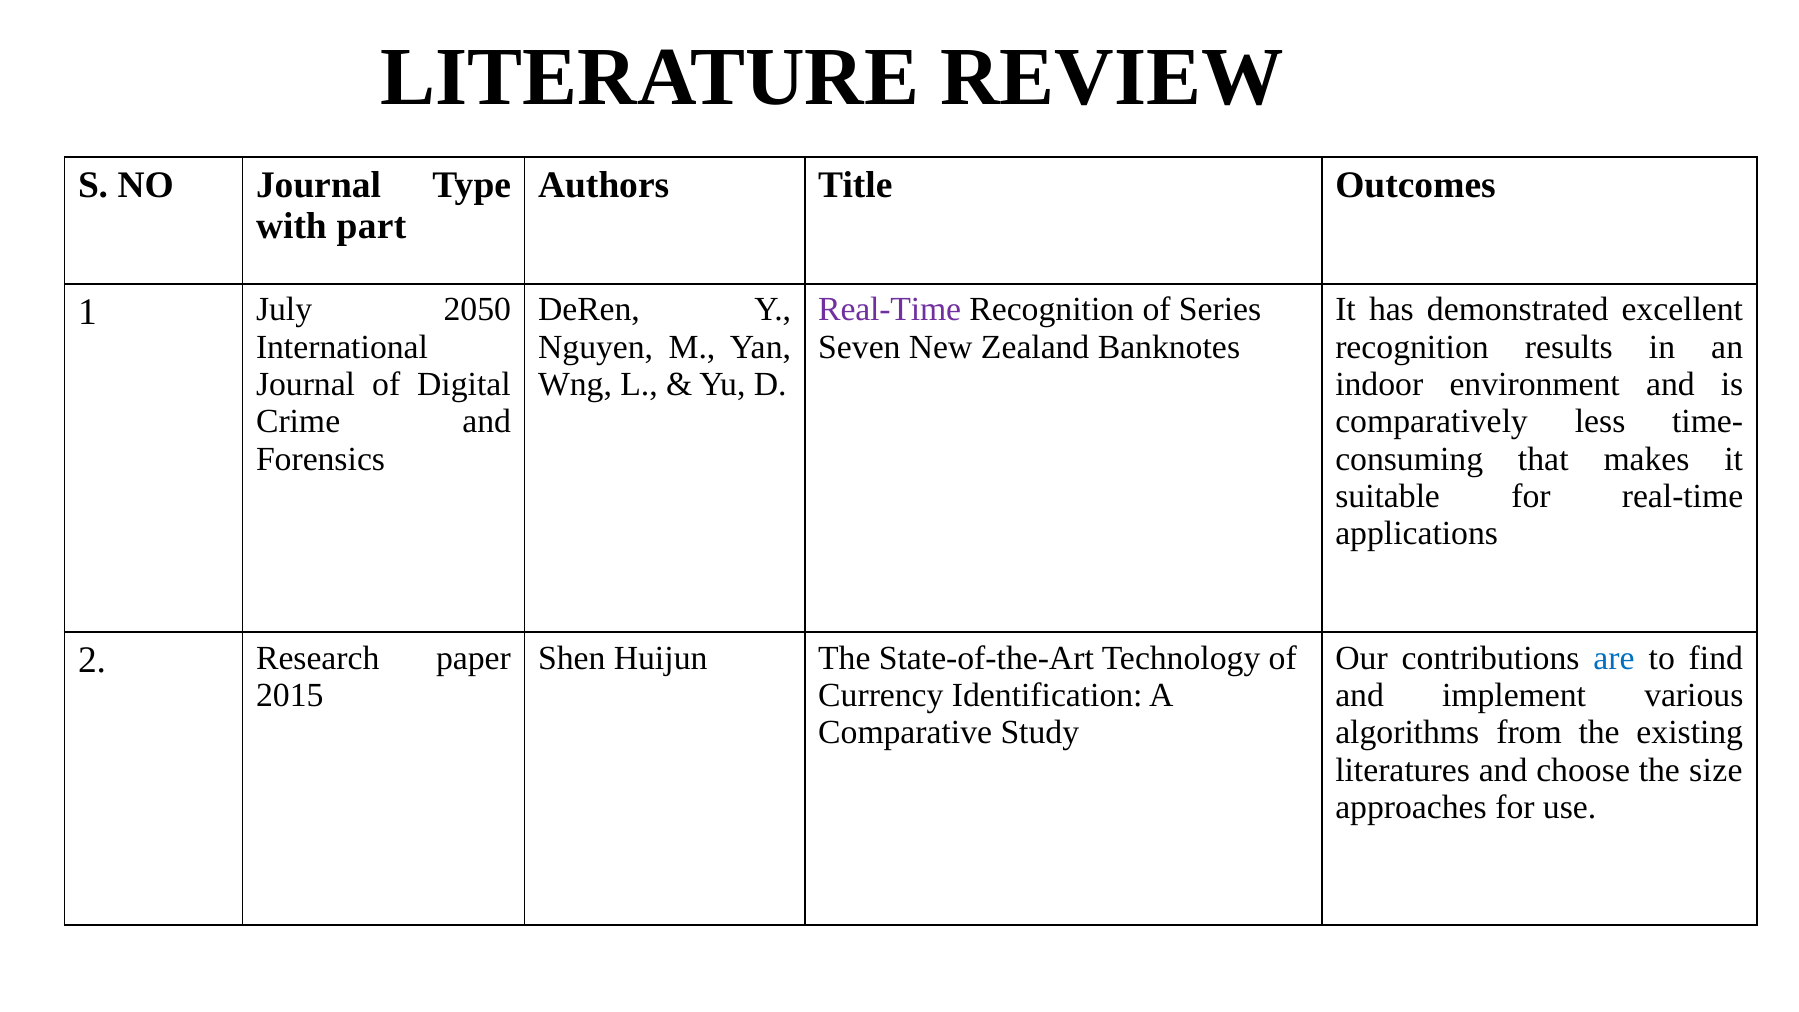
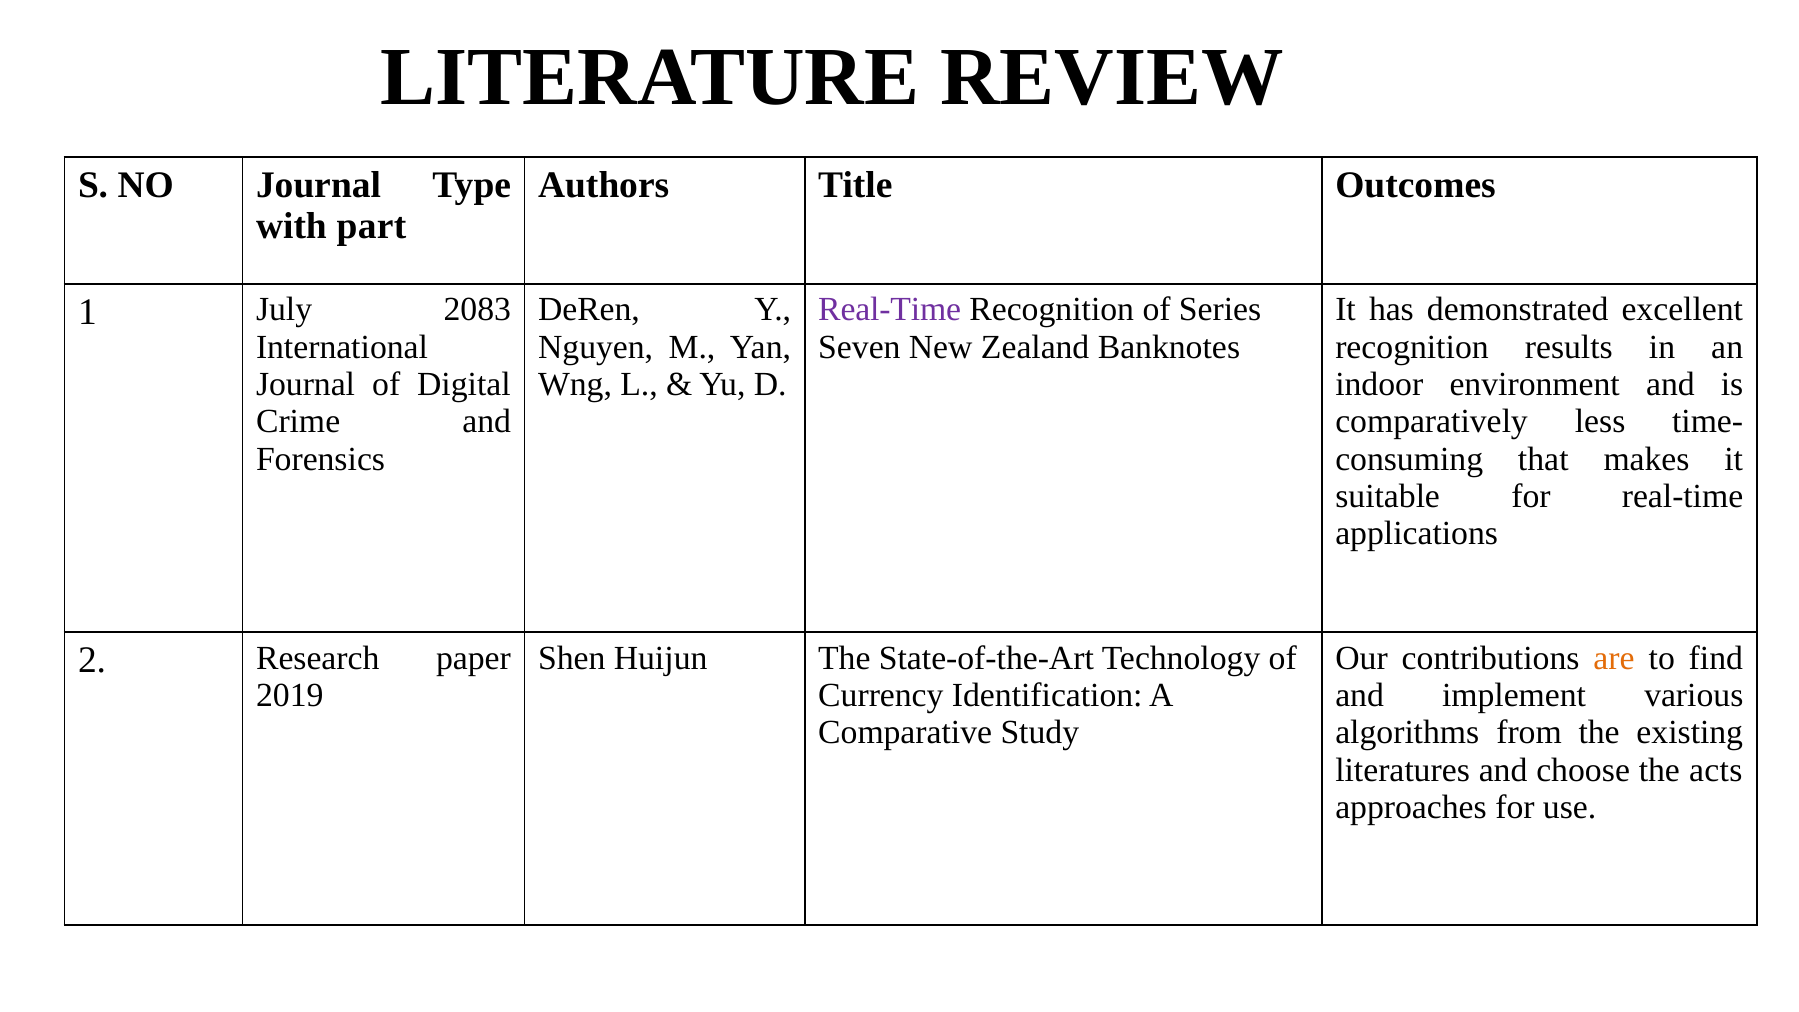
2050: 2050 -> 2083 (477, 310)
are colour: blue -> orange (1614, 658)
2015: 2015 -> 2019 (290, 695)
size: size -> acts (1716, 770)
